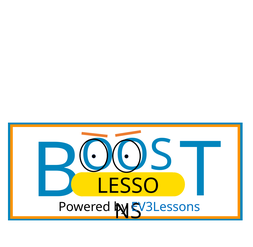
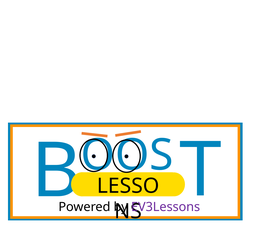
EV3Lessons colour: blue -> purple (166, 207)
